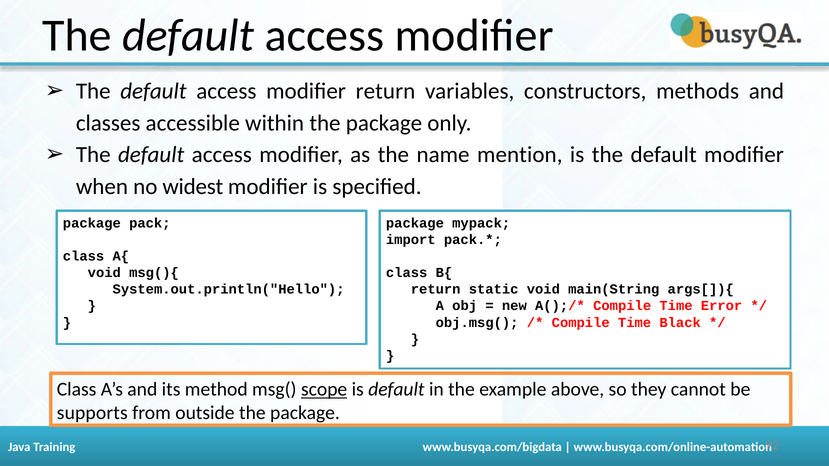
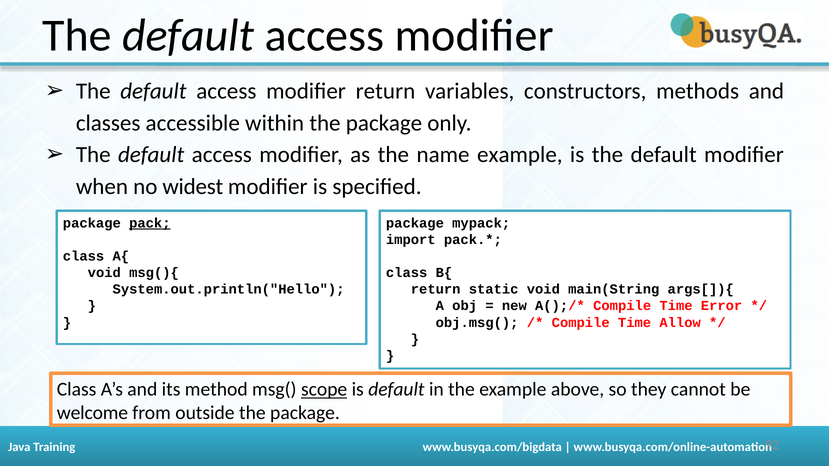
name mention: mention -> example (520, 155)
pack underline: none -> present (150, 223)
Black: Black -> Allow (680, 323)
supports: supports -> welcome (92, 413)
